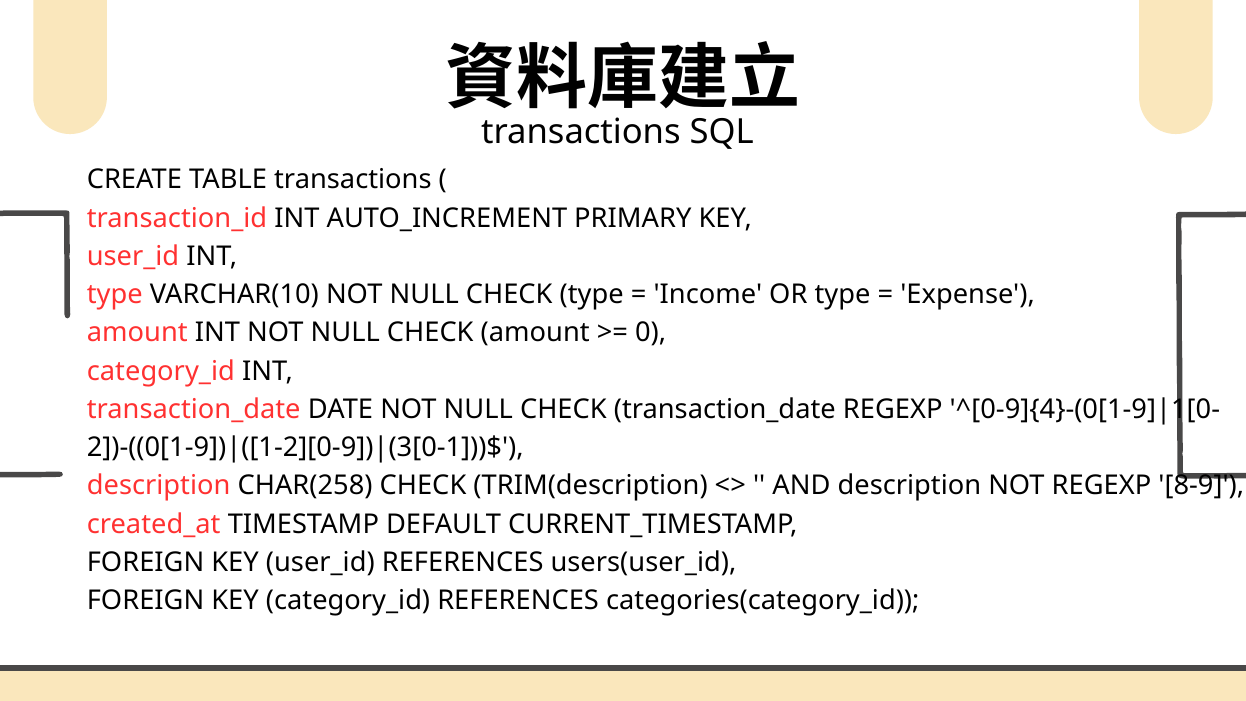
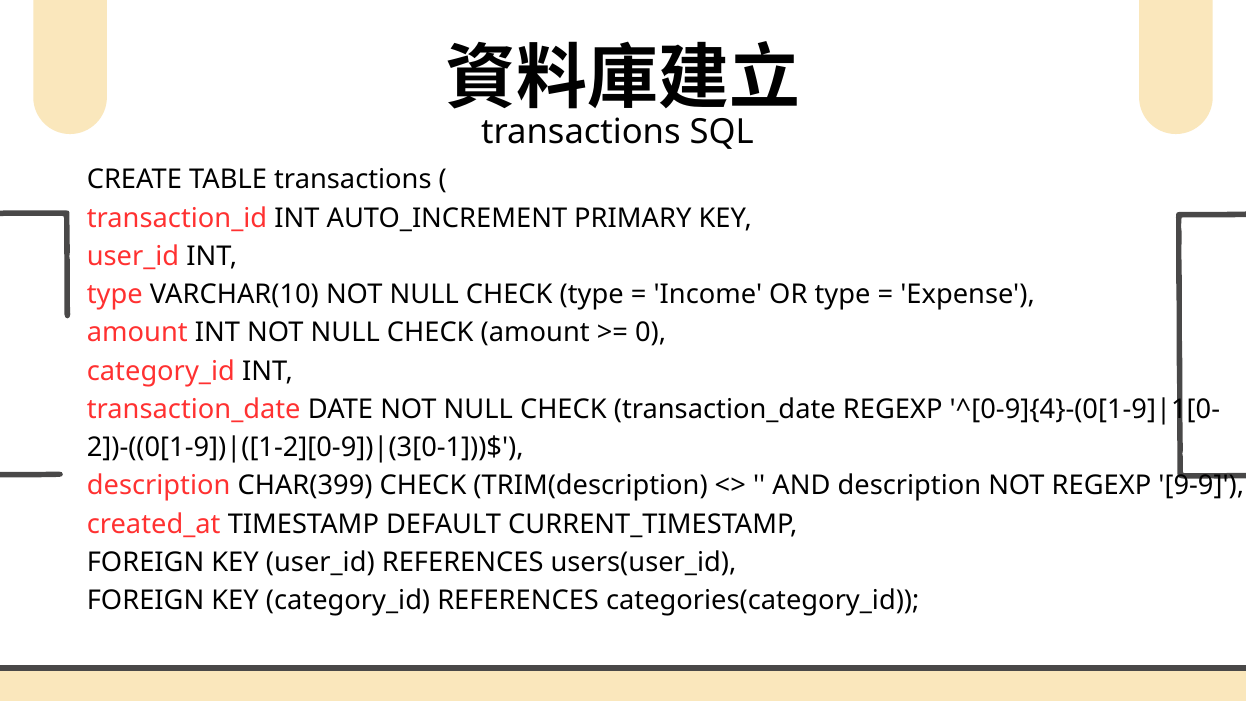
CHAR(258: CHAR(258 -> CHAR(399 (305, 486)
8-9: 8-9 -> 9-9 (1201, 486)
